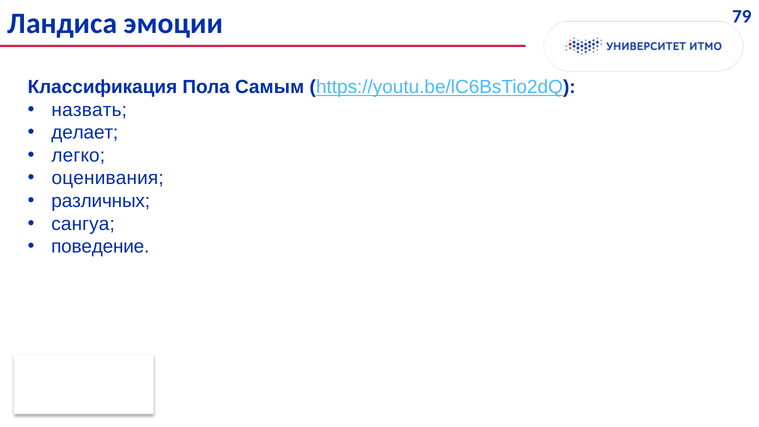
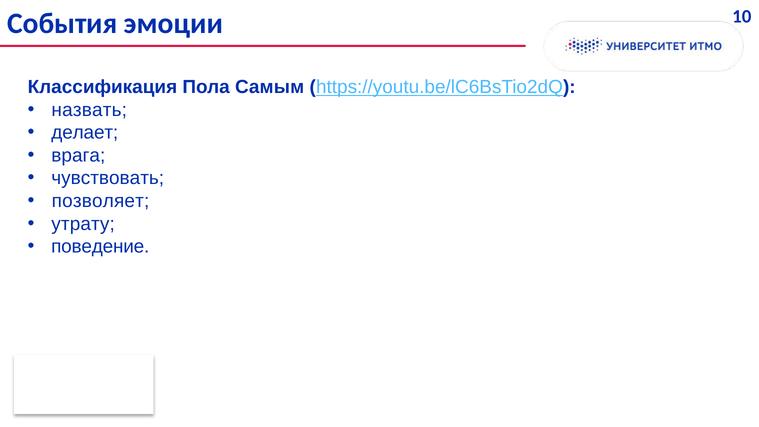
Ландиса: Ландиса -> События (62, 24)
79: 79 -> 10 (742, 17)
легко: легко -> врага (78, 155)
оценивания: оценивания -> чувствовать (108, 178)
различных: различных -> позволяет (101, 201)
сангуа: сангуа -> утрату (83, 224)
